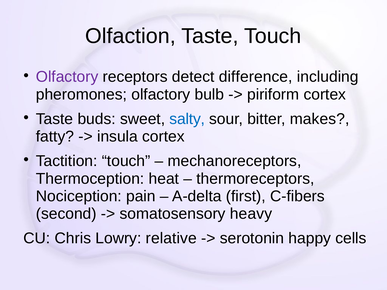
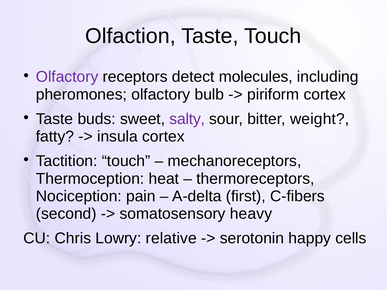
difference: difference -> molecules (256, 77)
salty colour: blue -> purple (187, 119)
makes: makes -> weight (320, 119)
